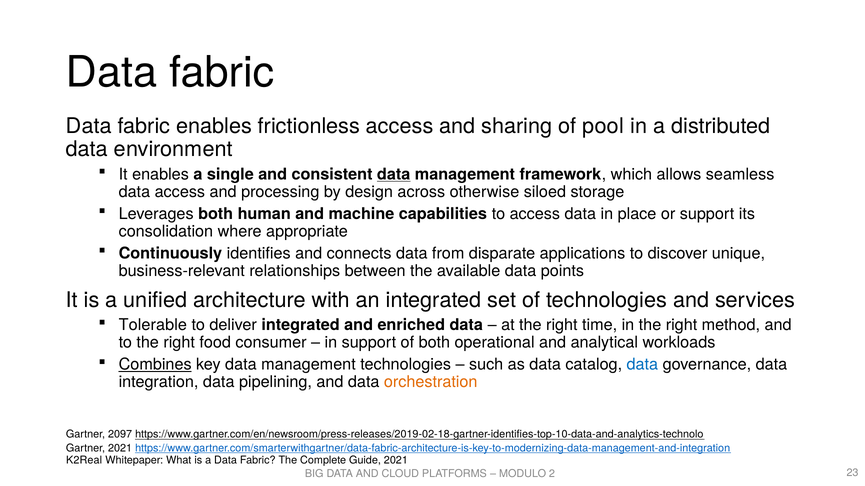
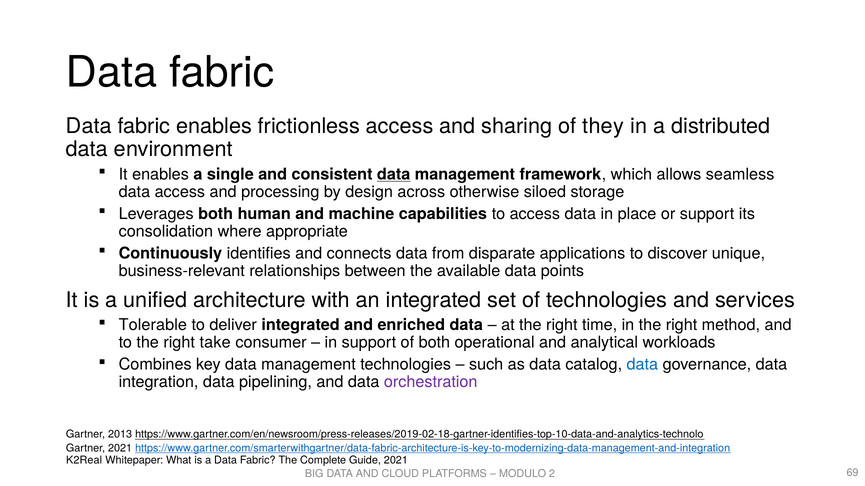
pool: pool -> they (603, 126)
food: food -> take (215, 343)
Combines underline: present -> none (155, 365)
orchestration colour: orange -> purple (431, 383)
2097: 2097 -> 2013 (120, 435)
23: 23 -> 69 (852, 473)
